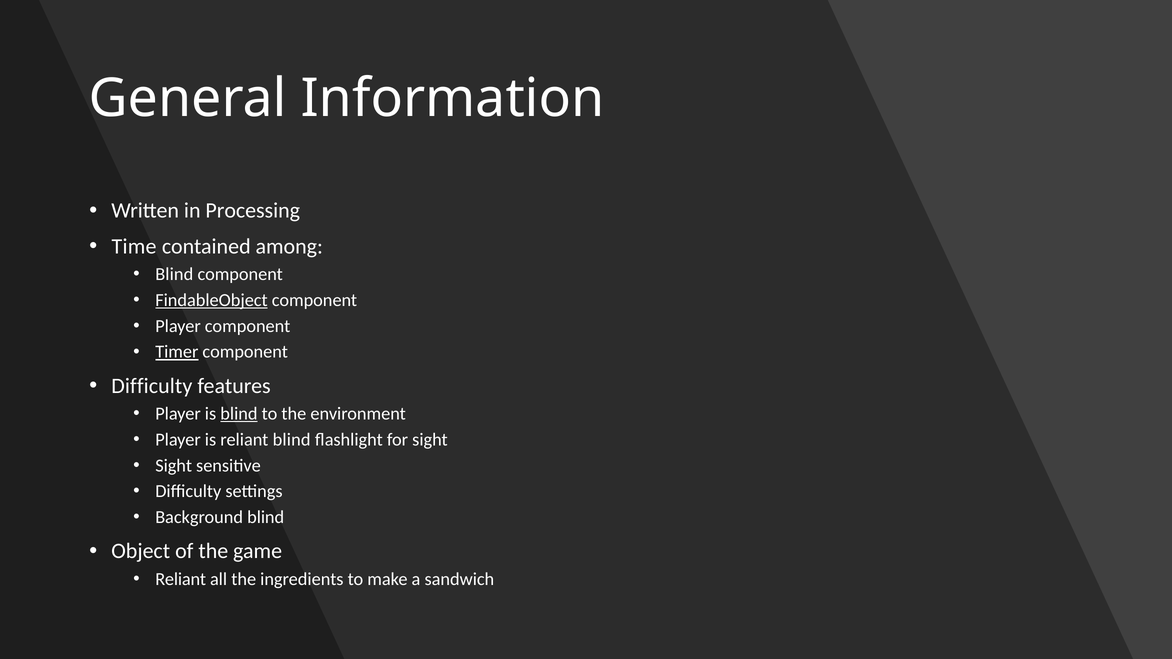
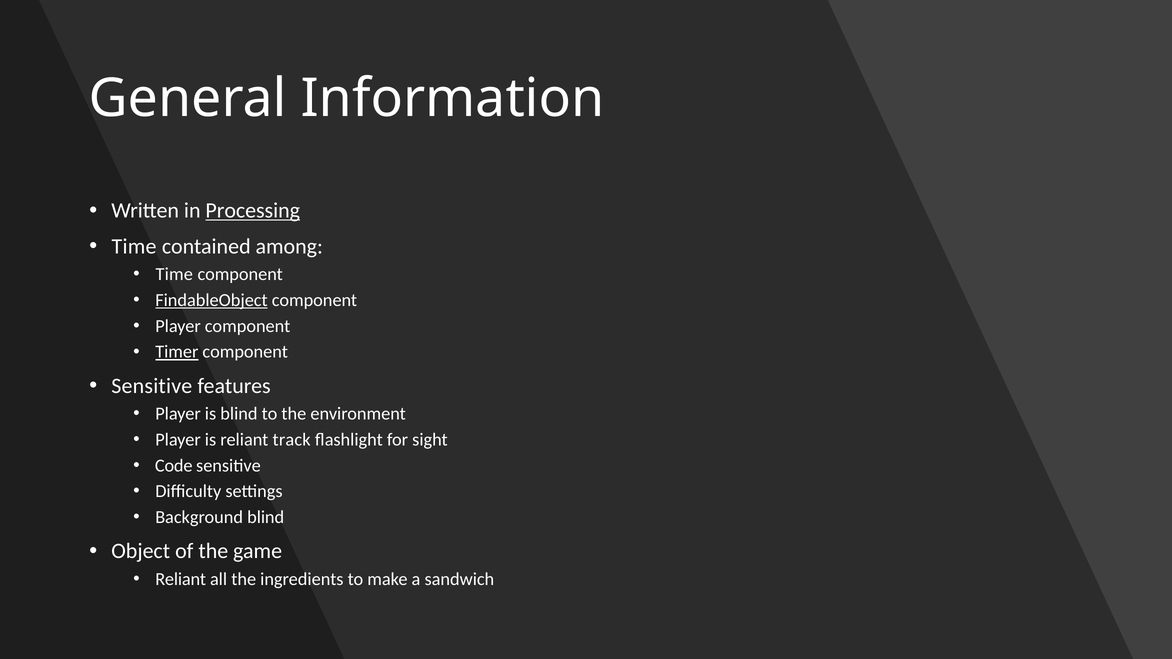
Processing underline: none -> present (253, 211)
Blind: Blind -> Time (174, 274)
Difficulty: Difficulty -> Sensitive (152, 386)
blind underline: present -> none (239, 414)
reliant blind: blind -> track (292, 440)
Sight: Sight -> Code (174, 466)
